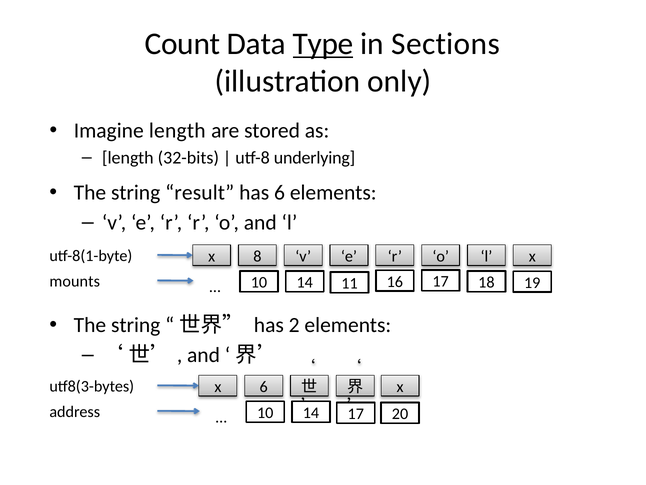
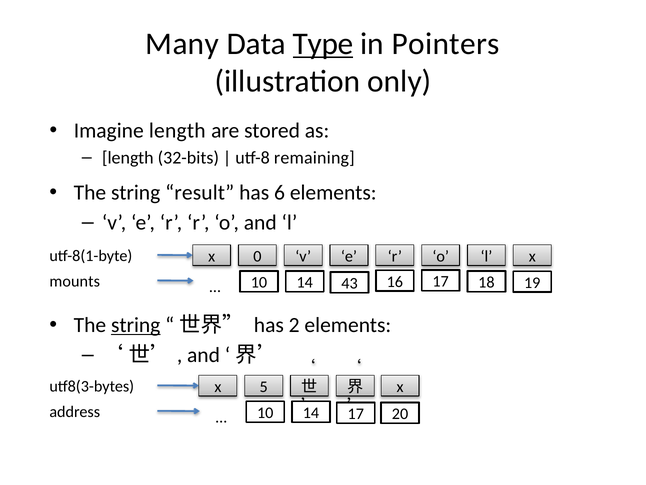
Count: Count -> Many (182, 44)
Sections: Sections -> Pointers (446, 44)
underlying: underlying -> remaining (314, 158)
8: 8 -> 0 (257, 256)
11: 11 -> 43 (350, 283)
string underline: none -> present (136, 325)
x 6: 6 -> 5 (264, 386)
